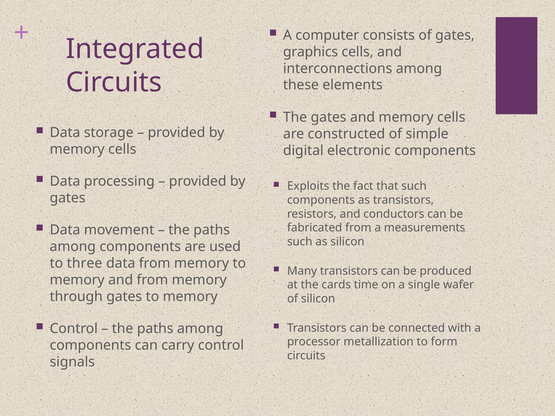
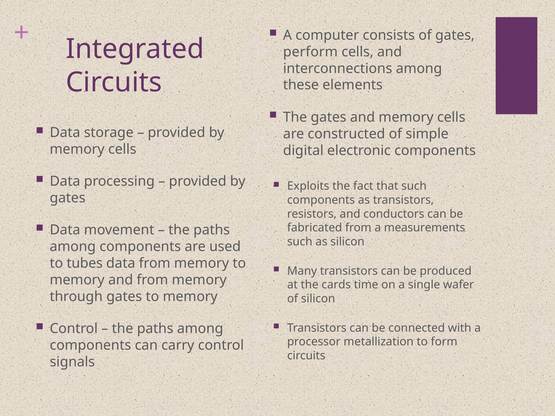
graphics: graphics -> perform (310, 52)
three: three -> tubes (85, 263)
